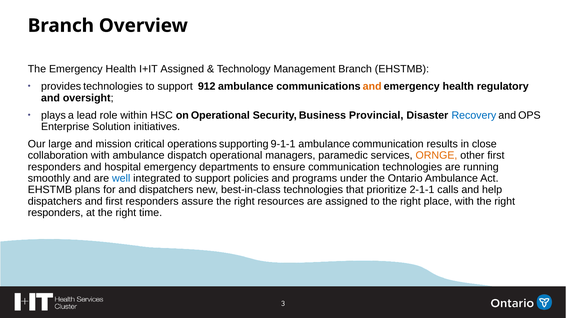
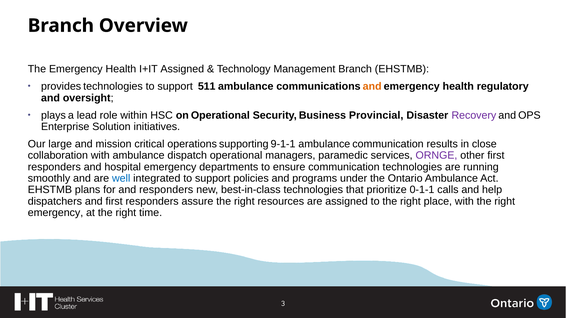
912: 912 -> 511 (207, 86)
Recovery colour: blue -> purple (474, 115)
ORNGE colour: orange -> purple (436, 156)
and dispatchers: dispatchers -> responders (166, 190)
2-1-1: 2-1-1 -> 0-1-1 (422, 190)
responders: responders -> emergency (56, 213)
